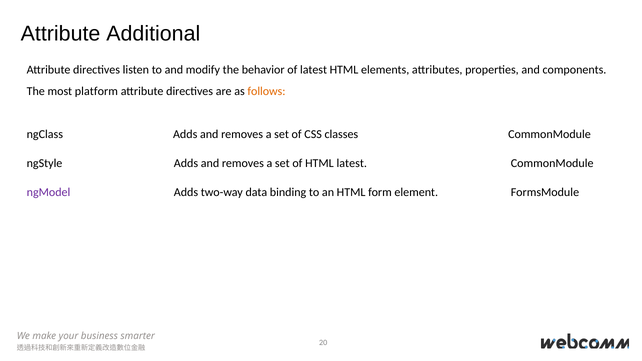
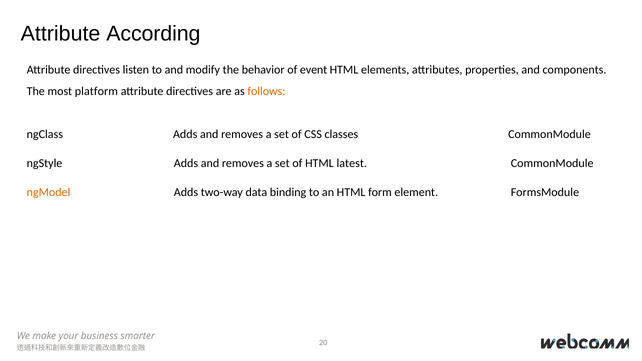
Additional: Additional -> According (153, 34)
of latest: latest -> event (314, 70)
ngModel colour: purple -> orange (49, 192)
